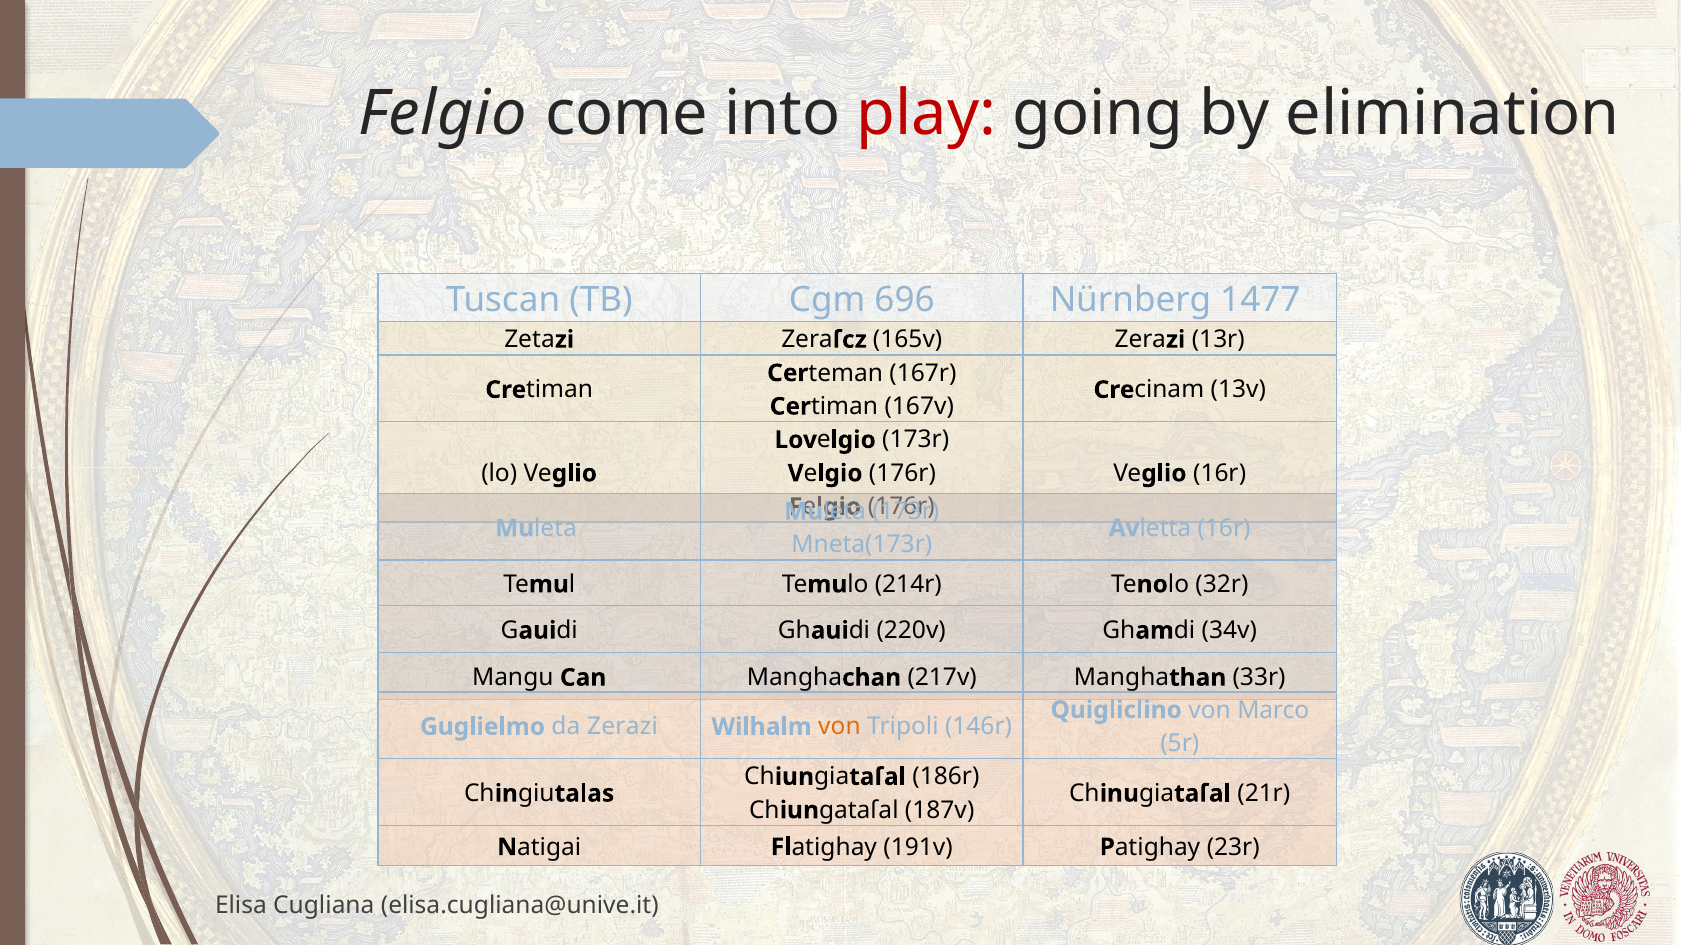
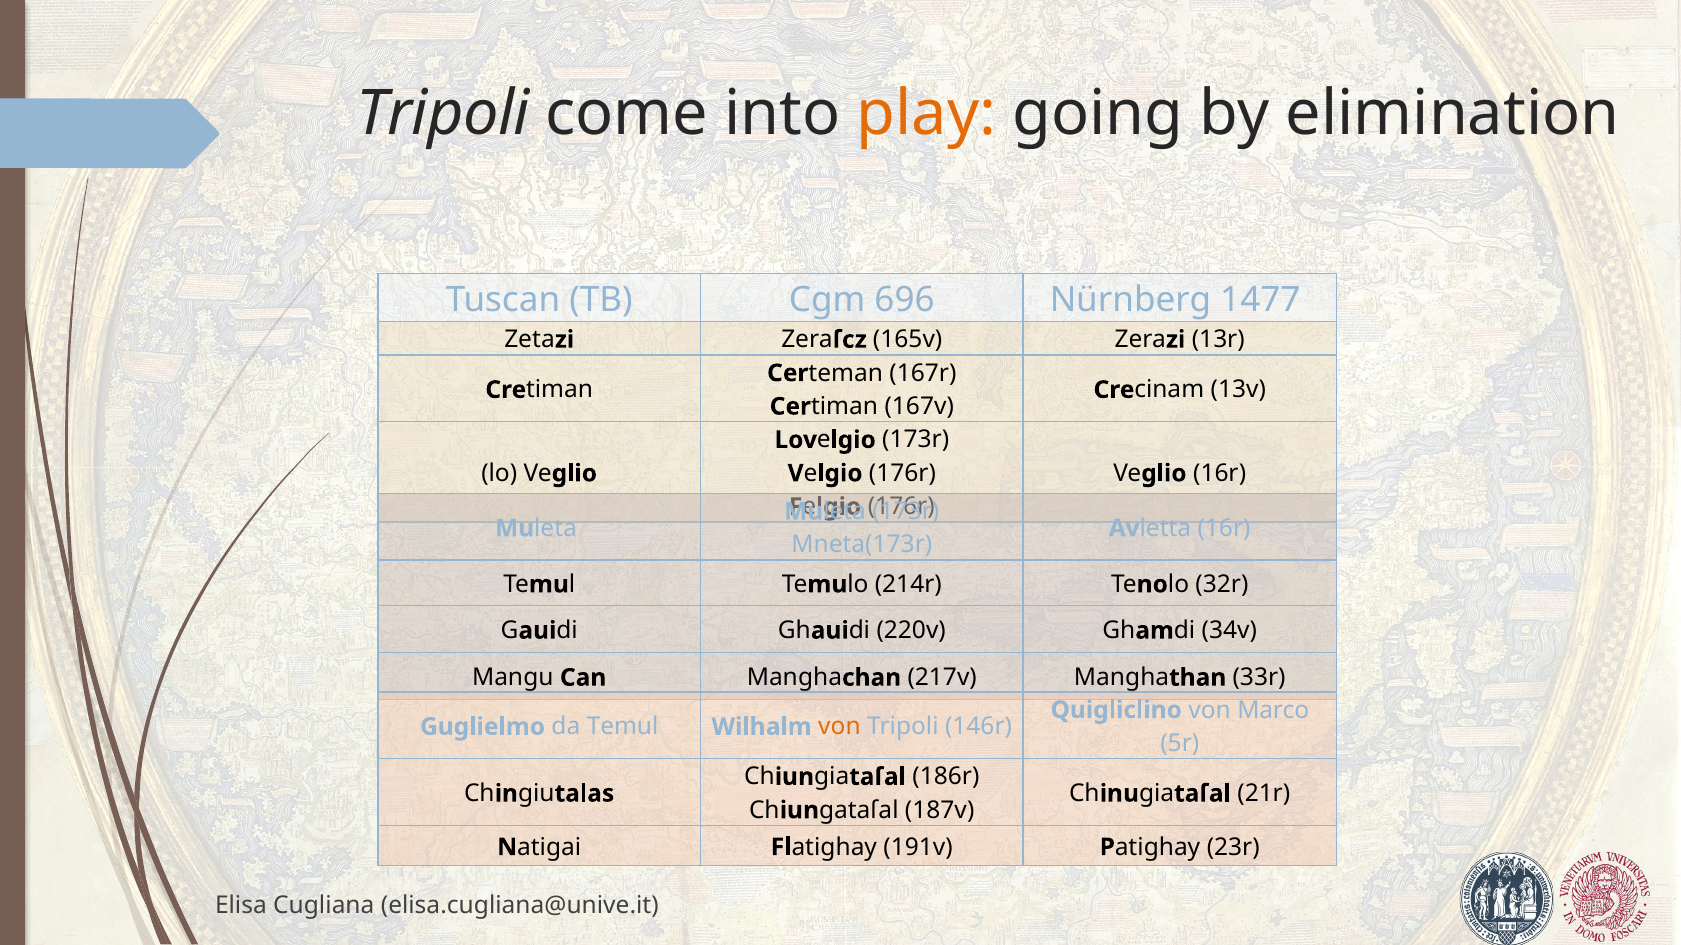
Felgio: Felgio -> Tripoli (443, 114)
play colour: red -> orange (927, 114)
da Zerazi: Zerazi -> Temul (623, 727)
